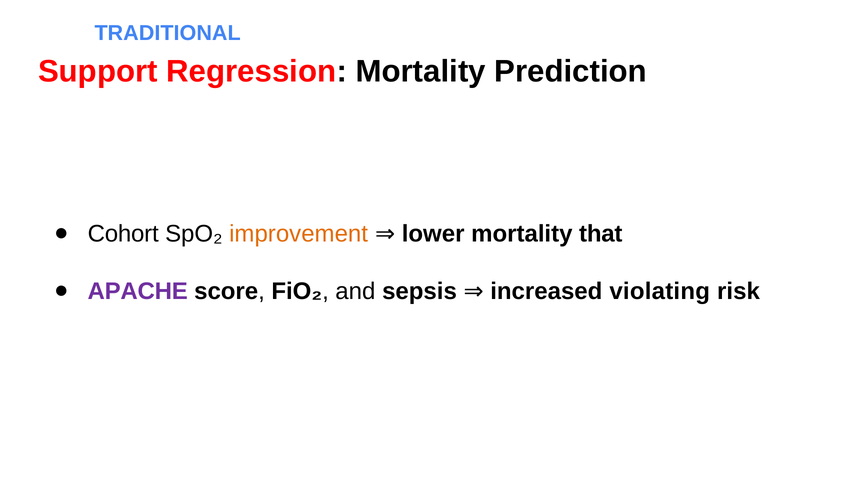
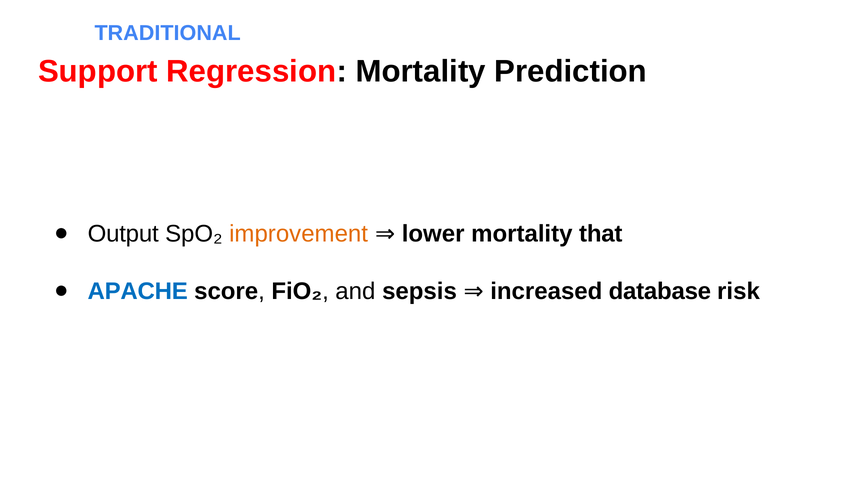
Cohort: Cohort -> Output (123, 234)
APACHE colour: purple -> blue (138, 291)
violating: violating -> database (660, 291)
